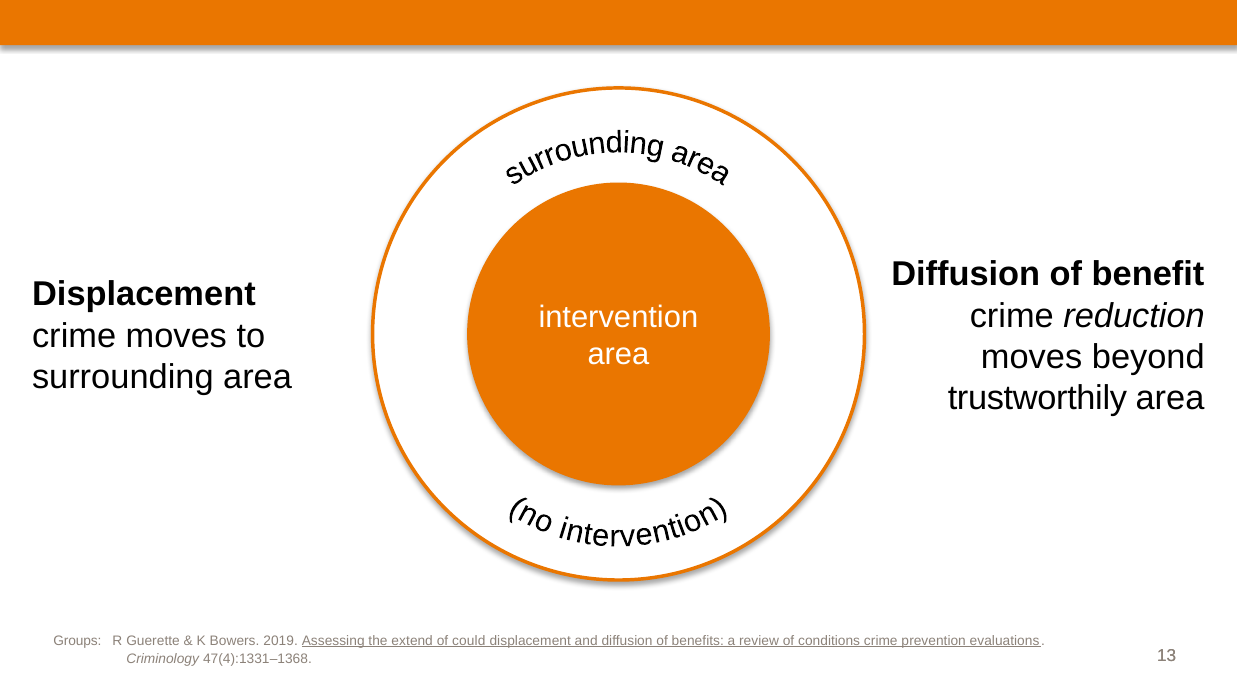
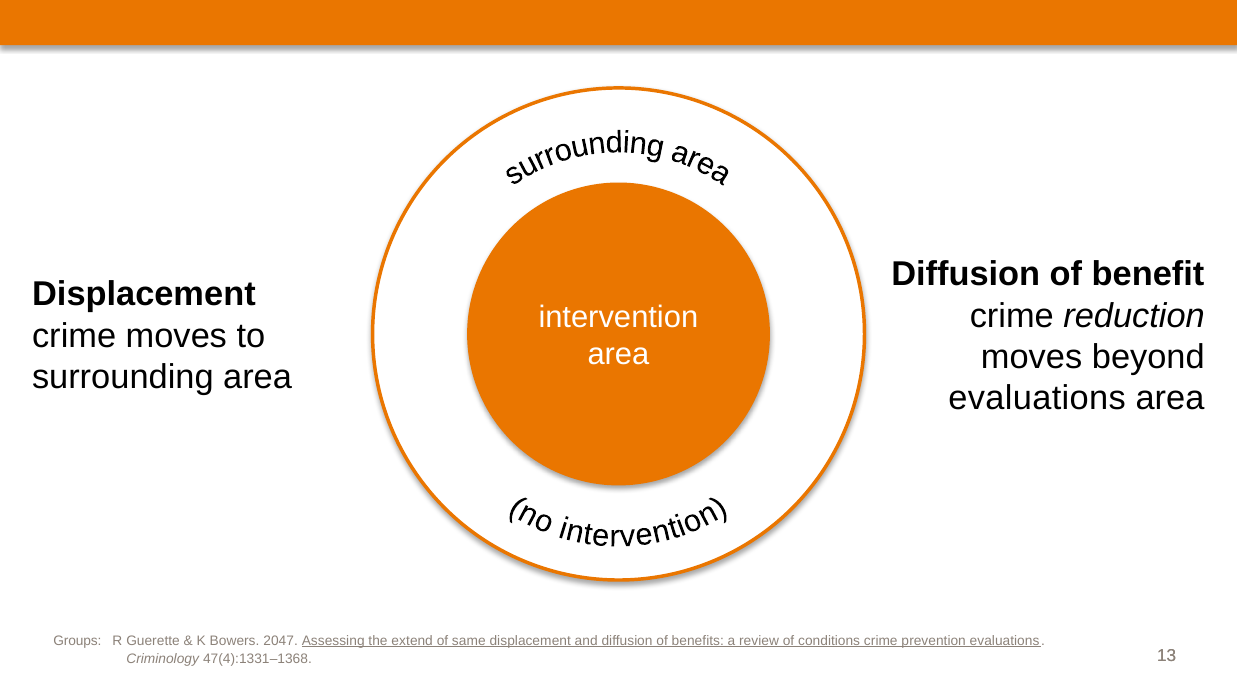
trustworthily: trustworthily -> evaluations (1037, 398)
2019: 2019 -> 2047 (281, 640)
could: could -> same (469, 640)
